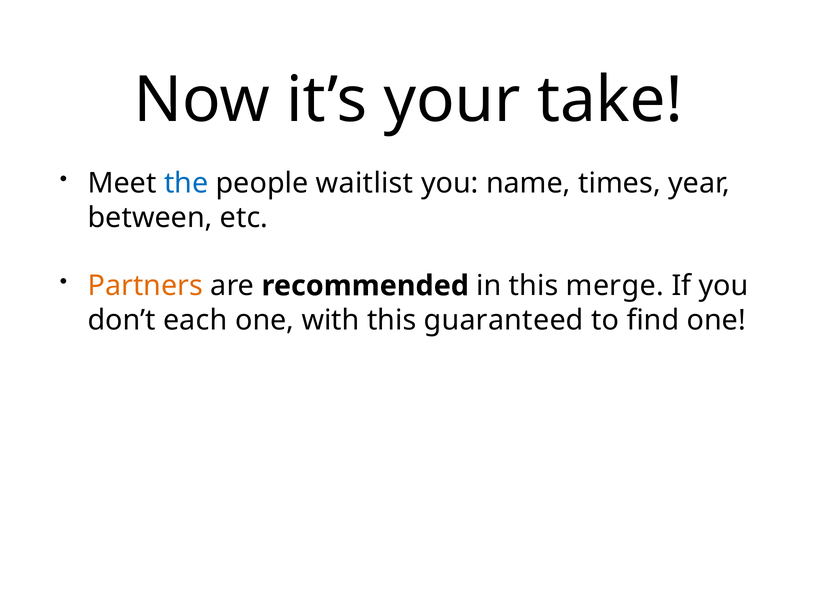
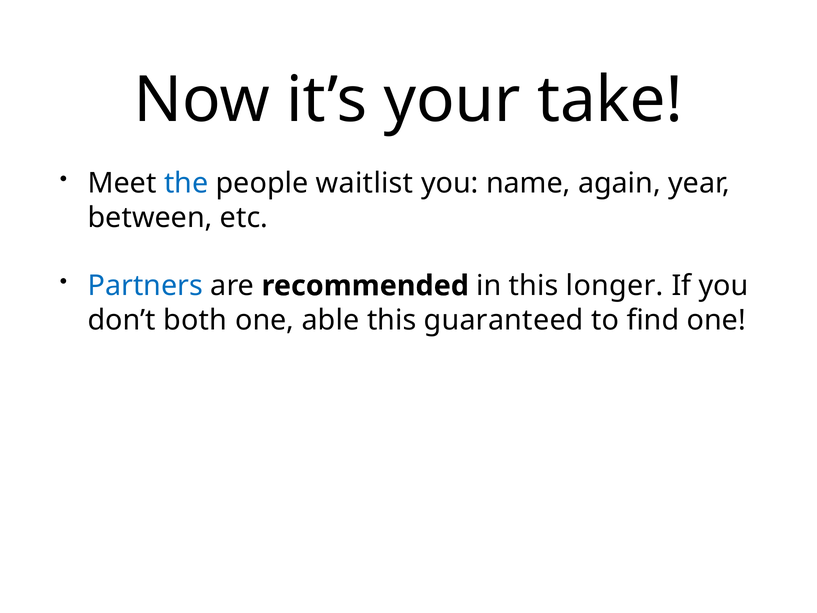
times: times -> again (619, 183)
Partners colour: orange -> blue (145, 286)
merge: merge -> longer (615, 286)
each: each -> both (195, 320)
with: with -> able (330, 320)
